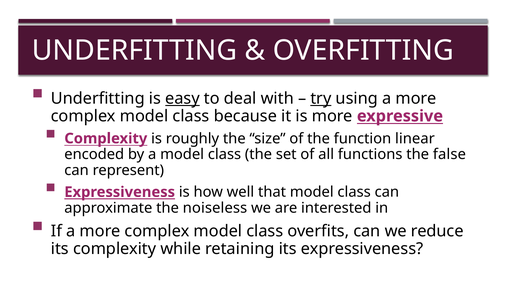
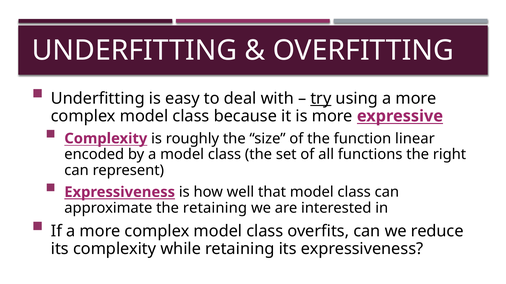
easy underline: present -> none (182, 99)
false: false -> right (449, 155)
the noiseless: noiseless -> retaining (215, 208)
